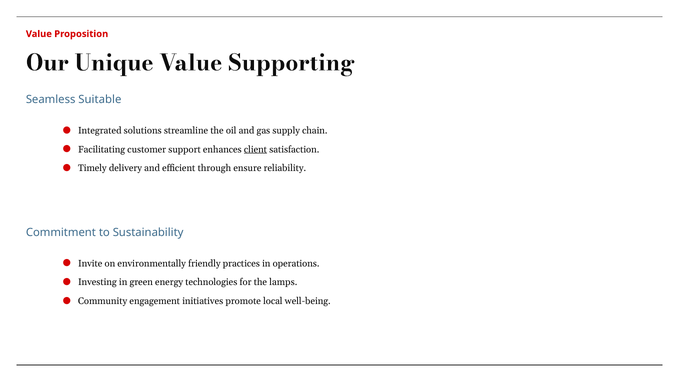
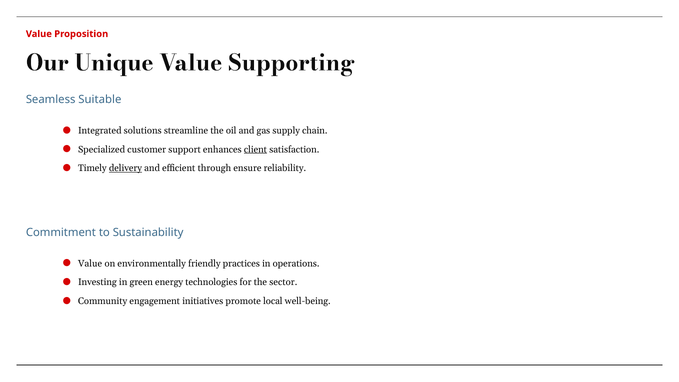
Facilitating: Facilitating -> Specialized (102, 149)
delivery underline: none -> present (125, 168)
Invite: Invite -> Value (90, 263)
lamps: lamps -> sector (283, 282)
